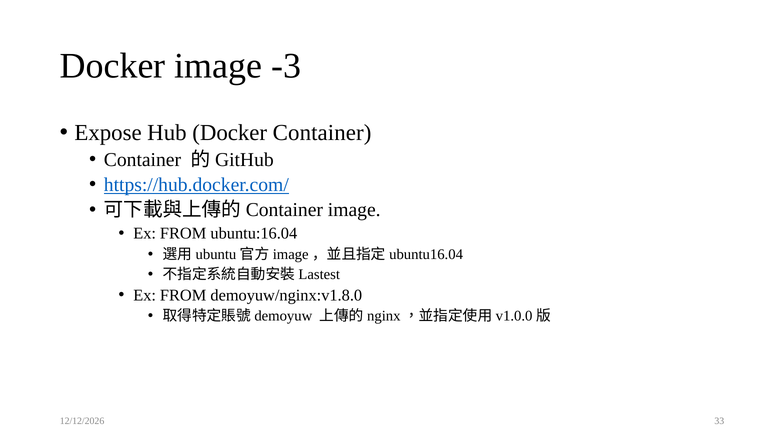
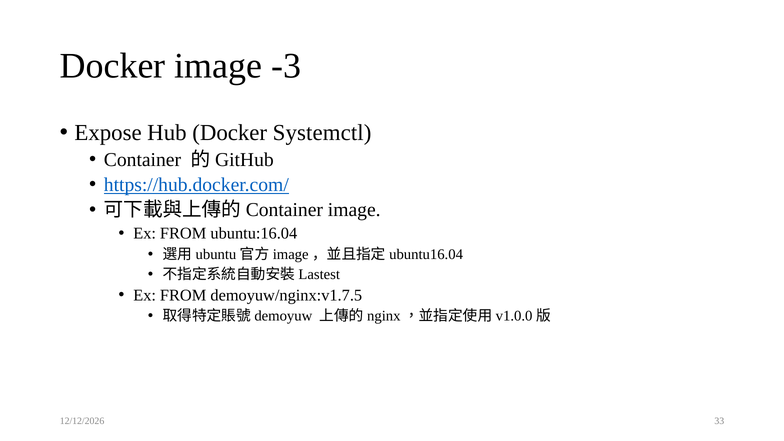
Docker Container: Container -> Systemctl (322, 133)
demoyuw/nginx:v1.8.0: demoyuw/nginx:v1.8.0 -> demoyuw/nginx:v1.7.5 (286, 295)
